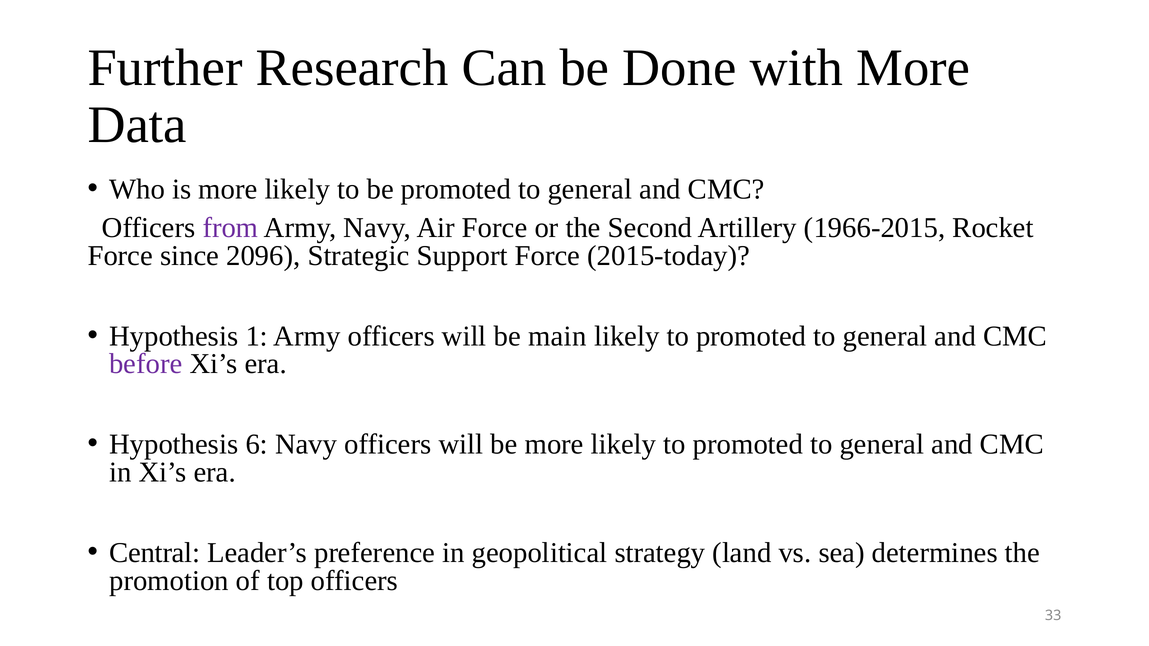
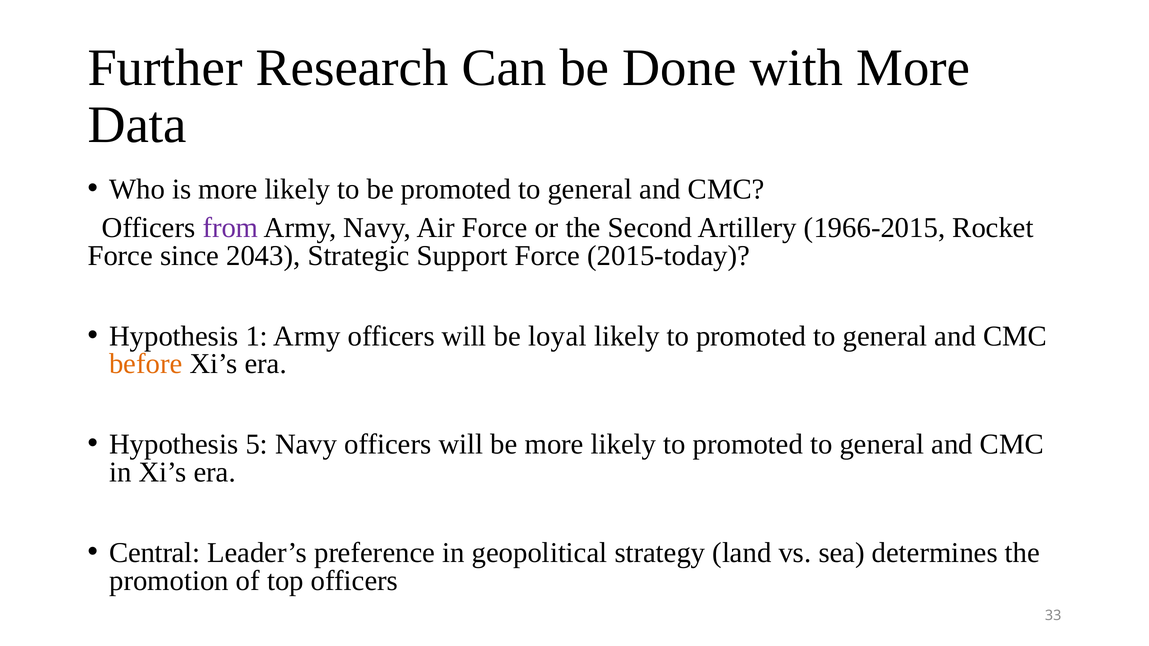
2096: 2096 -> 2043 (263, 256)
main: main -> loyal (557, 336)
before colour: purple -> orange (146, 364)
6: 6 -> 5 (257, 445)
